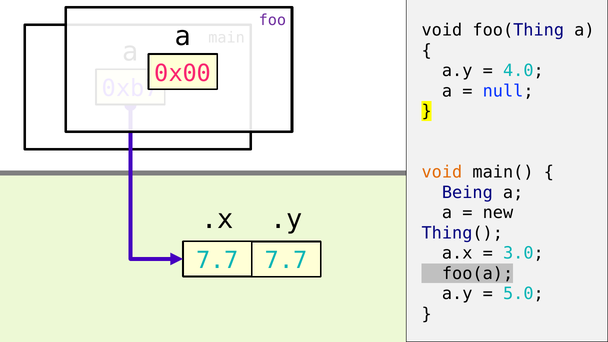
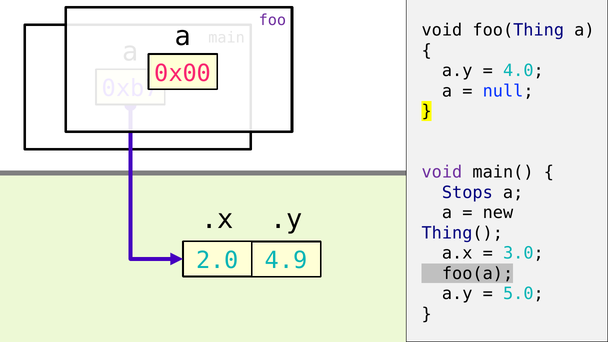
void colour: orange -> purple (442, 172)
Being: Being -> Stops (467, 192)
7.7: 7.7 -> 2.0 (217, 261)
7.7: 7.7 -> 4.9 (286, 261)
